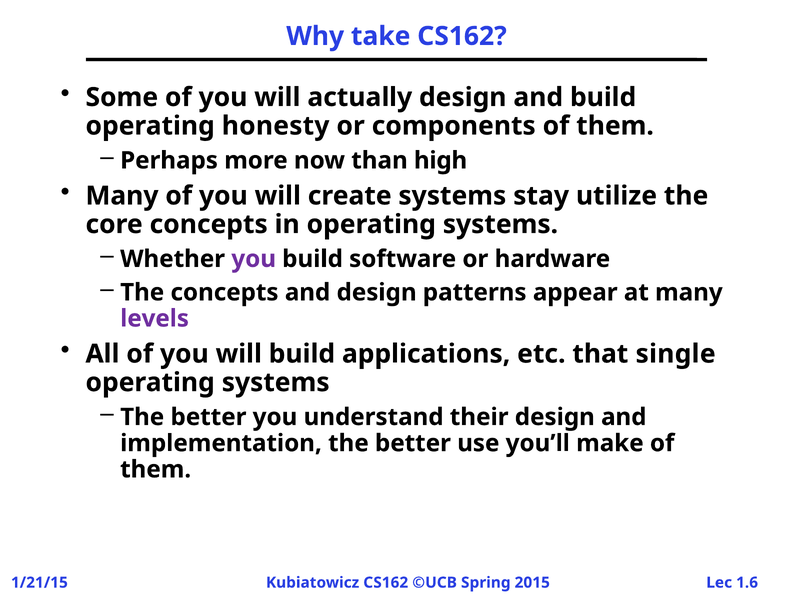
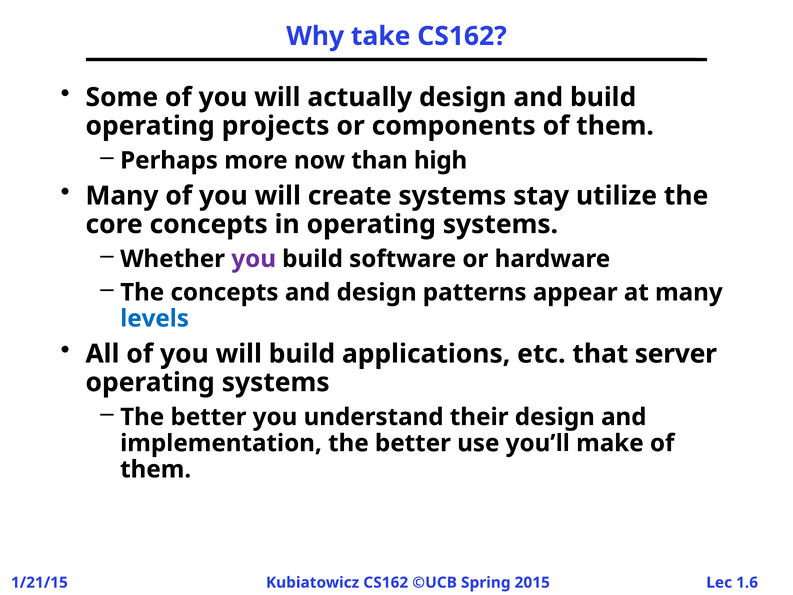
honesty: honesty -> projects (276, 126)
levels colour: purple -> blue (155, 318)
single: single -> server (676, 354)
